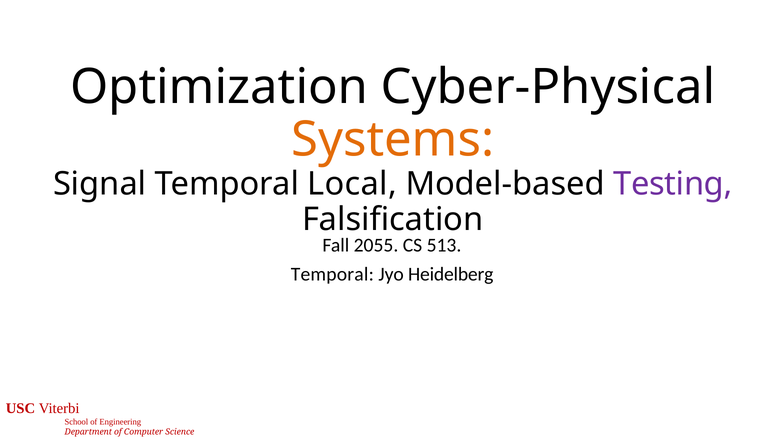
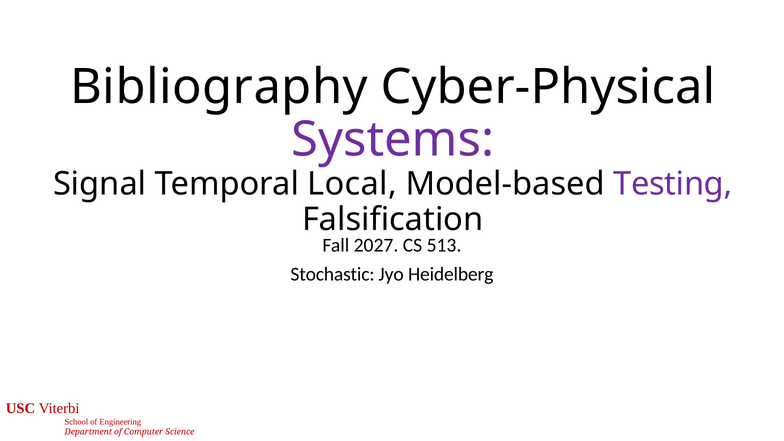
Optimization: Optimization -> Bibliography (219, 87)
Systems colour: orange -> purple (393, 140)
2055: 2055 -> 2027 (376, 245)
Temporal: Temporal -> Stochastic (333, 274)
